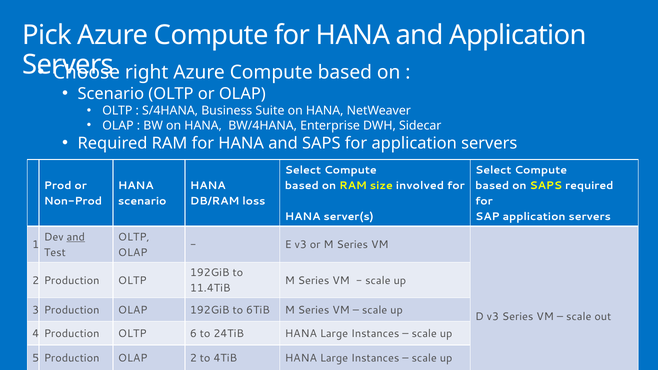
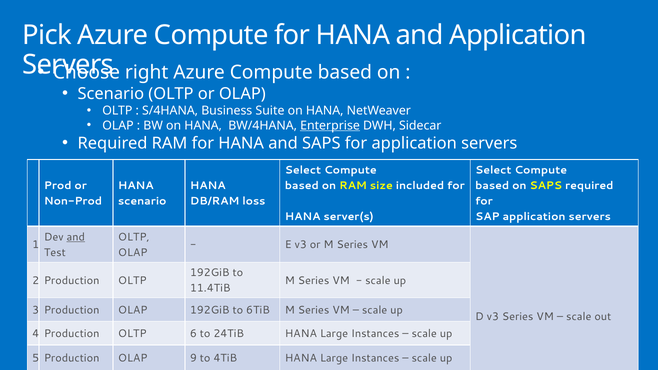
Enterprise underline: none -> present (330, 126)
involved: involved -> included (420, 186)
OLAP 2: 2 -> 9 (193, 358)
